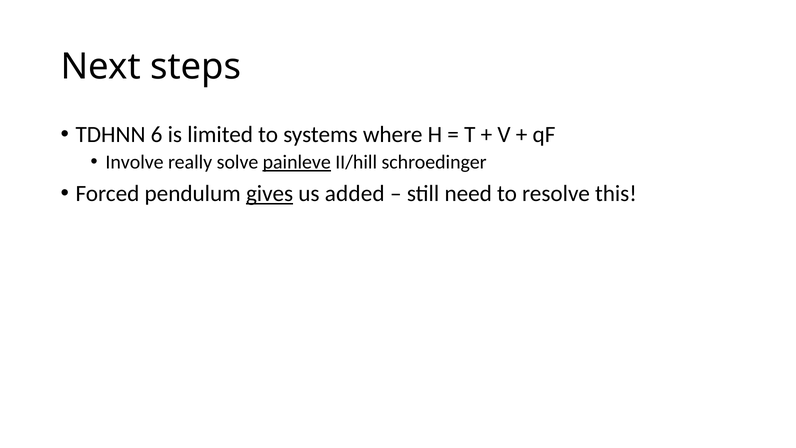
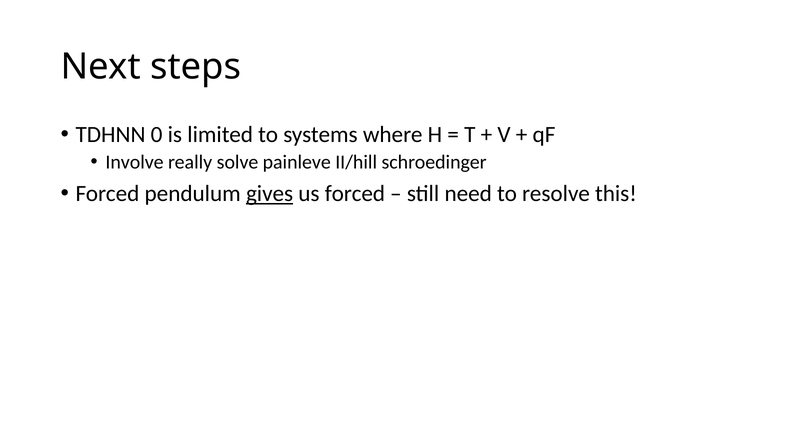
6: 6 -> 0 (157, 135)
painleve underline: present -> none (297, 162)
us added: added -> forced (355, 194)
